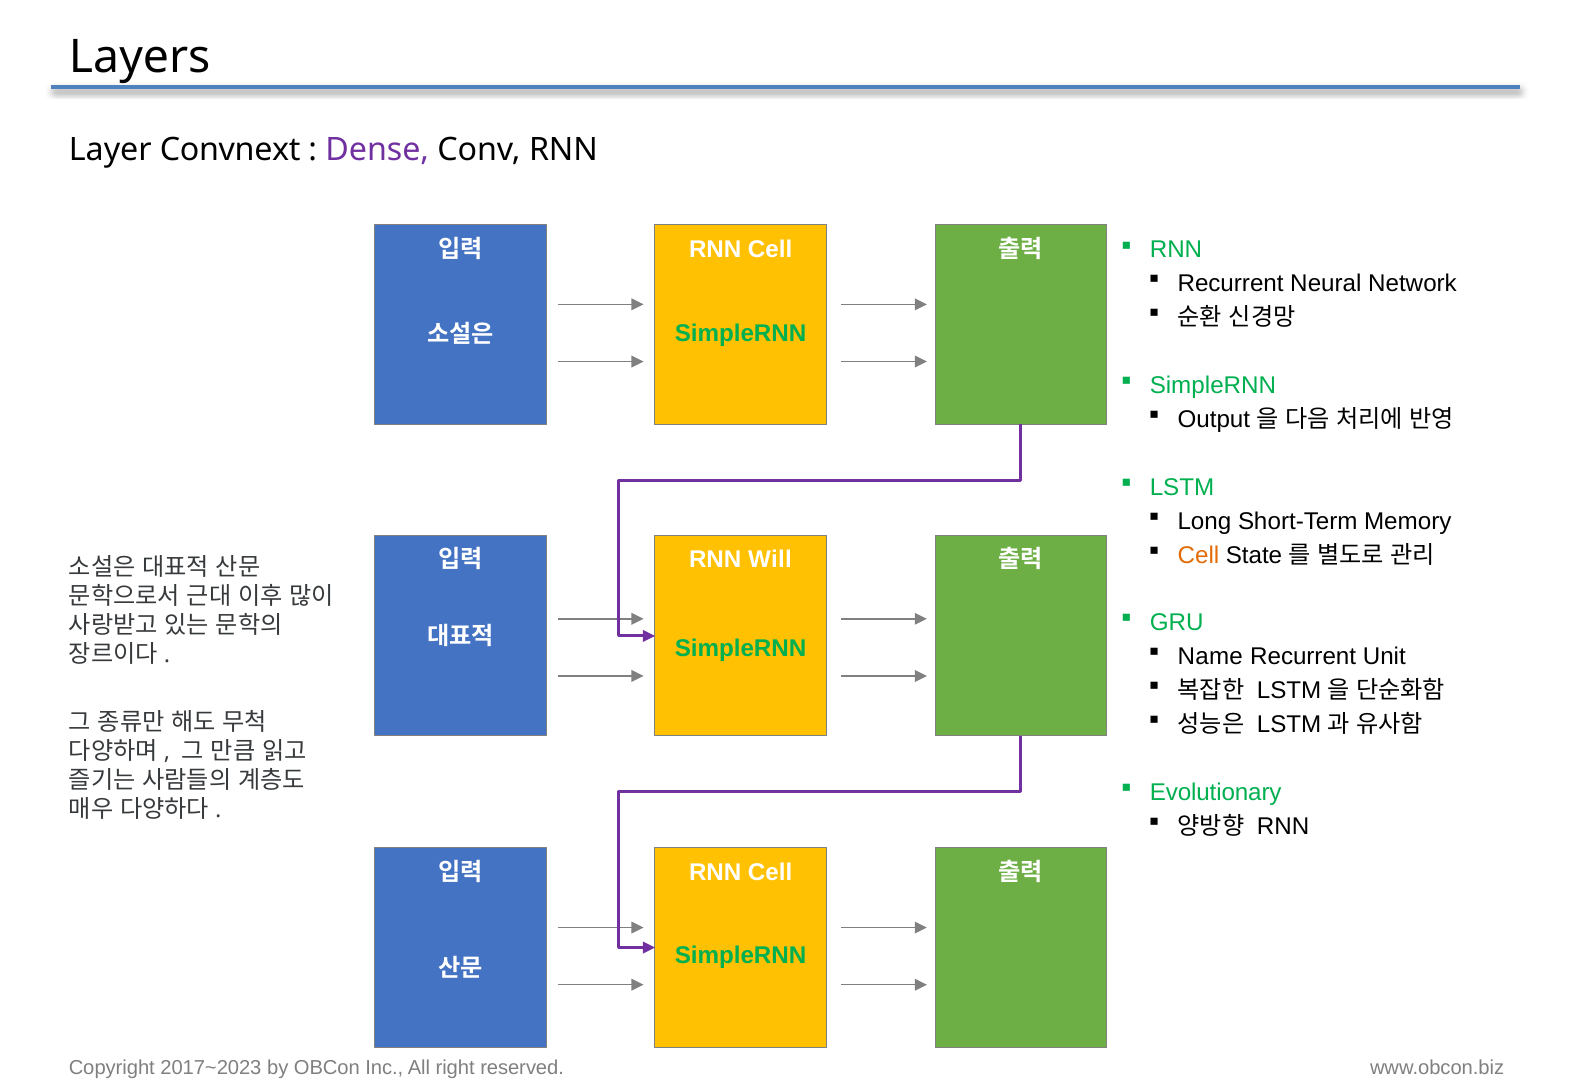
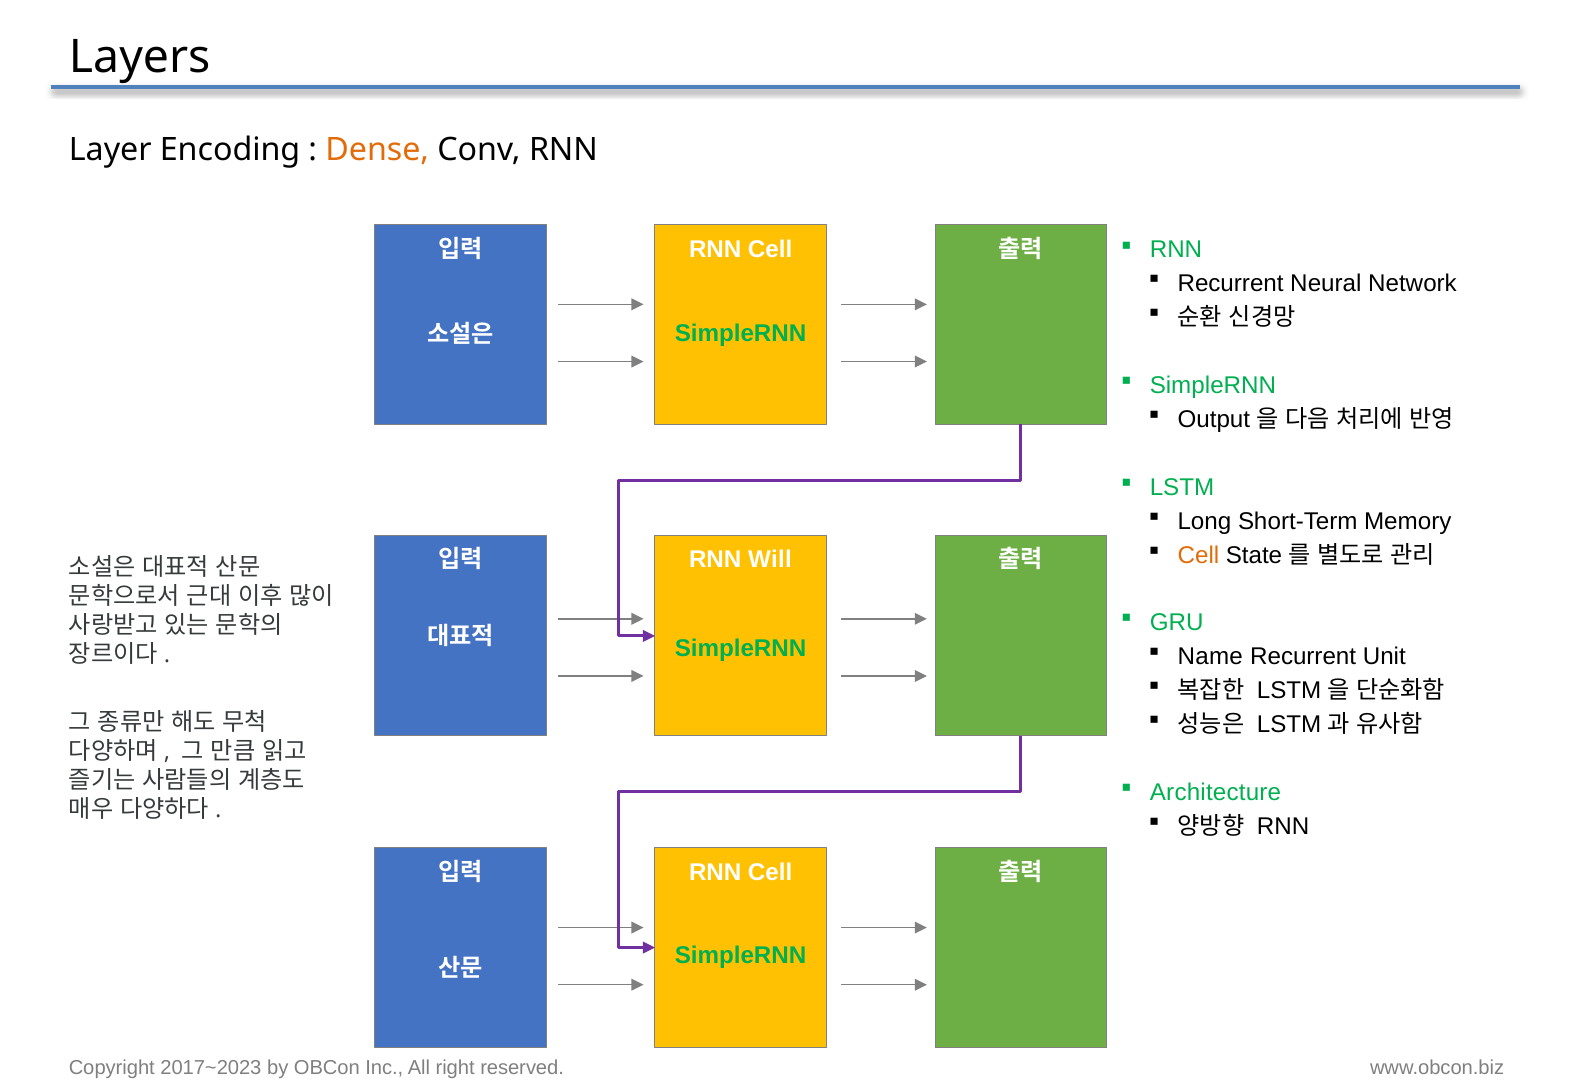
Convnext: Convnext -> Encoding (230, 150)
Dense colour: purple -> orange (377, 150)
Evolutionary: Evolutionary -> Architecture (1216, 792)
